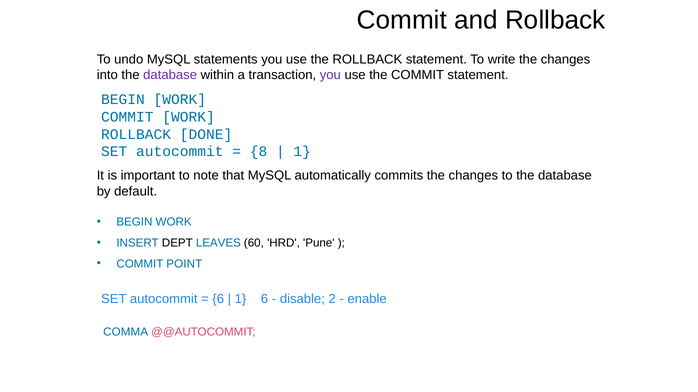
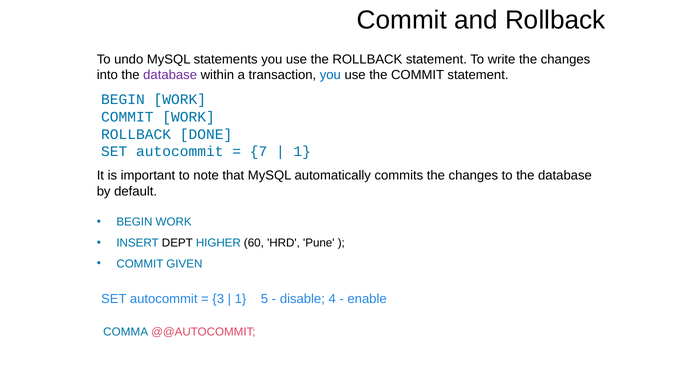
you colour: purple -> blue (330, 75)
8: 8 -> 7 (259, 152)
LEAVES: LEAVES -> HIGHER (218, 243)
POINT: POINT -> GIVEN (184, 264)
6: 6 -> 3 (218, 299)
1 6: 6 -> 5 (264, 299)
2: 2 -> 4 (332, 299)
